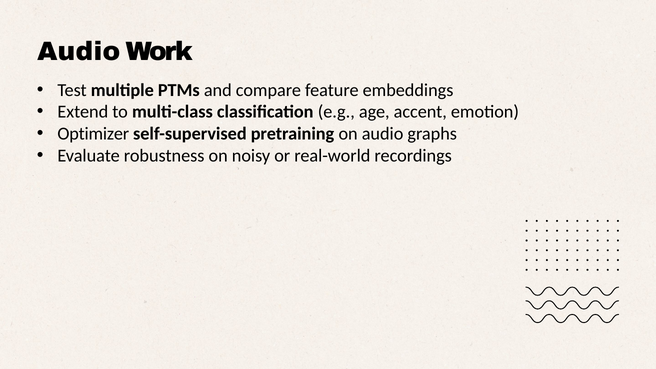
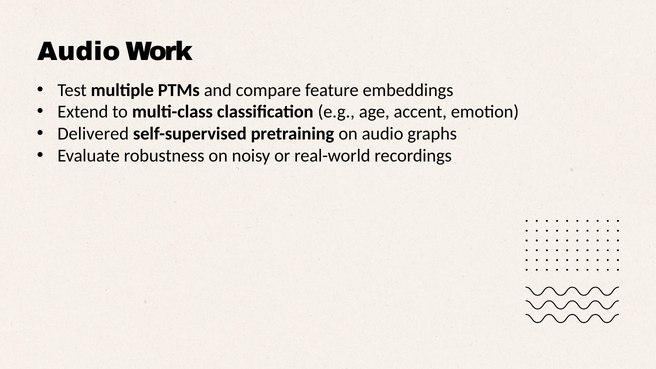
Optimizer: Optimizer -> Delivered (93, 134)
